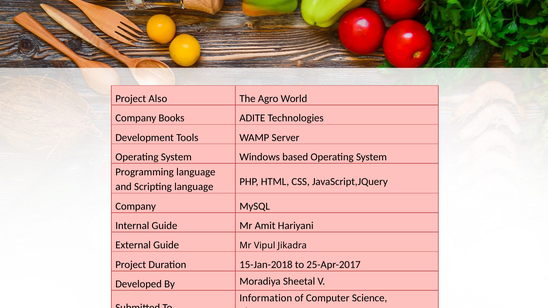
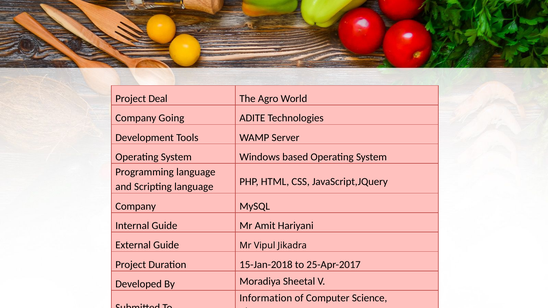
Also: Also -> Deal (158, 99)
Books: Books -> Going (171, 118)
